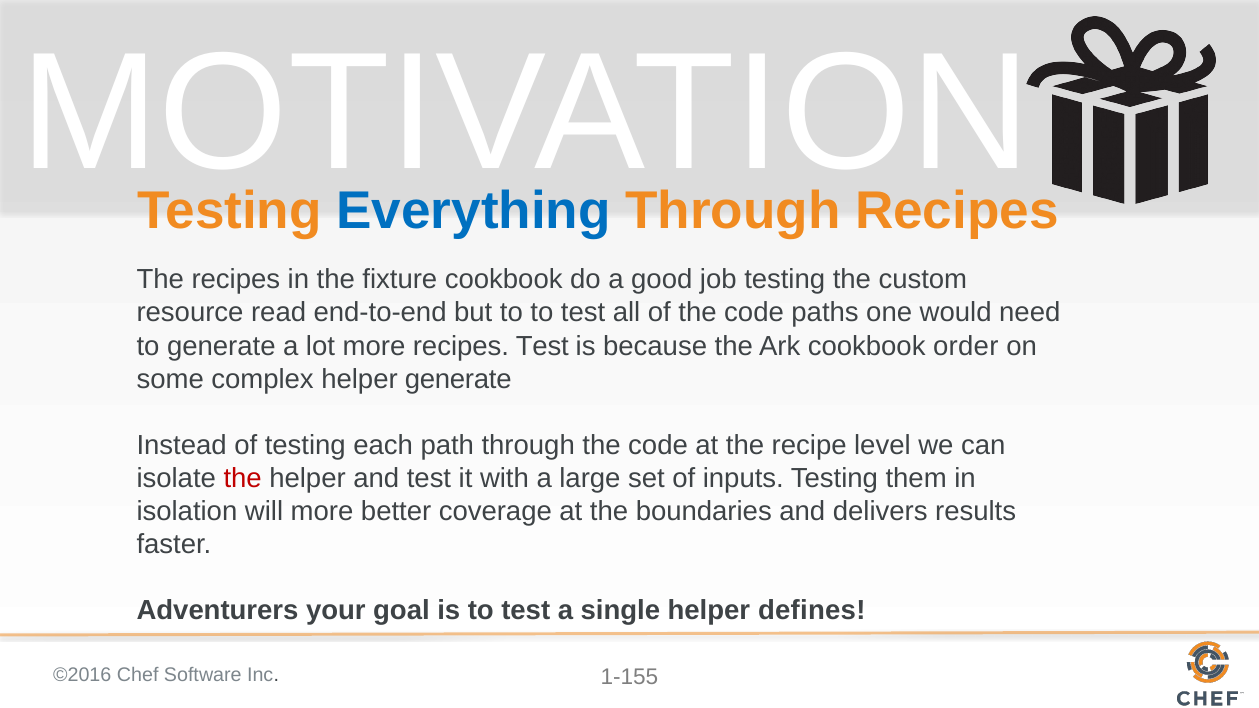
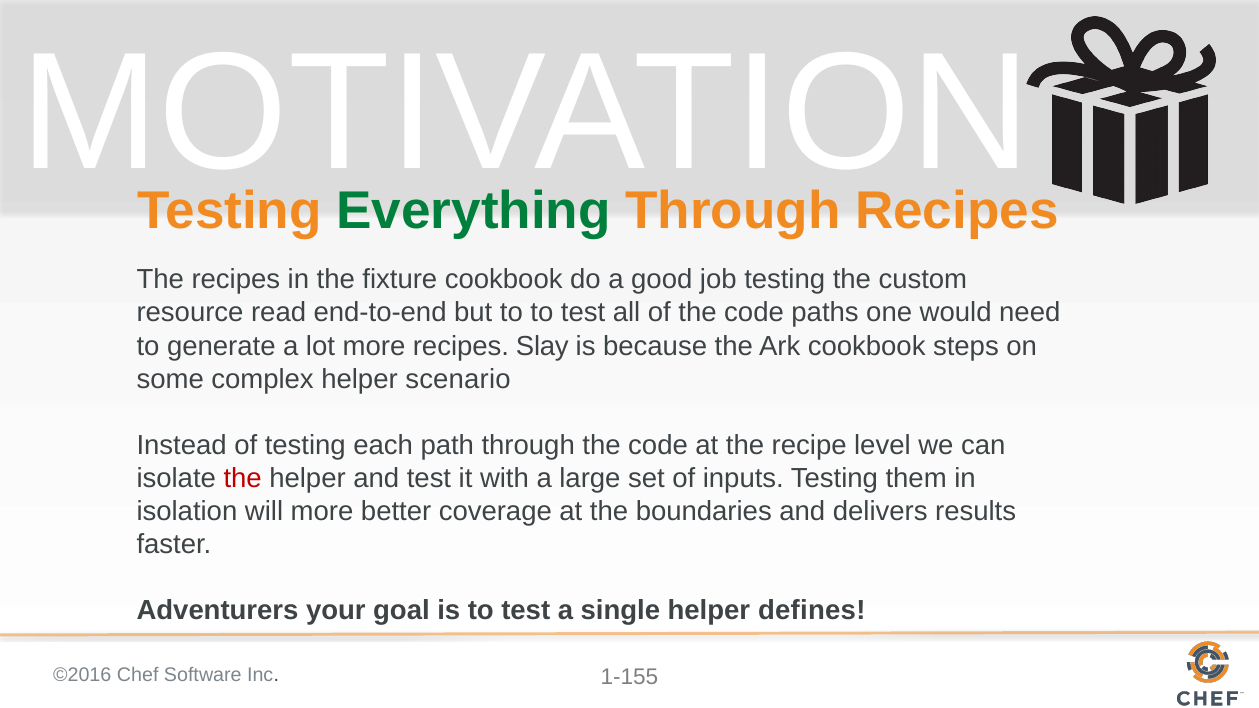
Everything colour: blue -> green (474, 211)
recipes Test: Test -> Slay (542, 346)
order: order -> steps (966, 346)
helper generate: generate -> scenario (458, 379)
